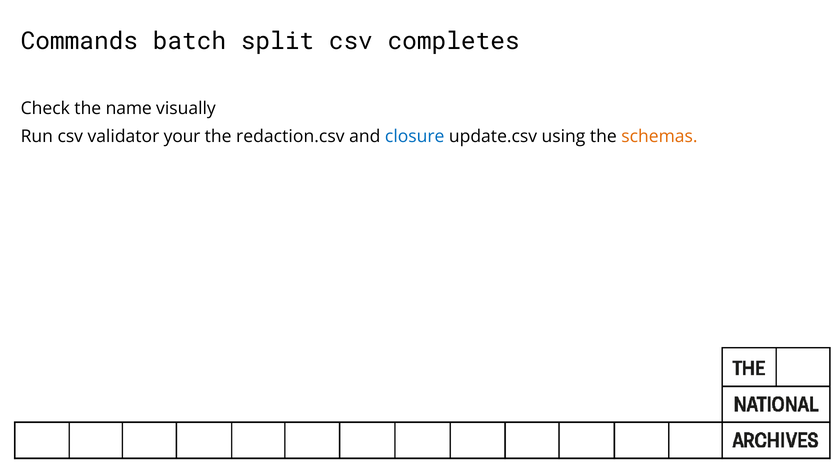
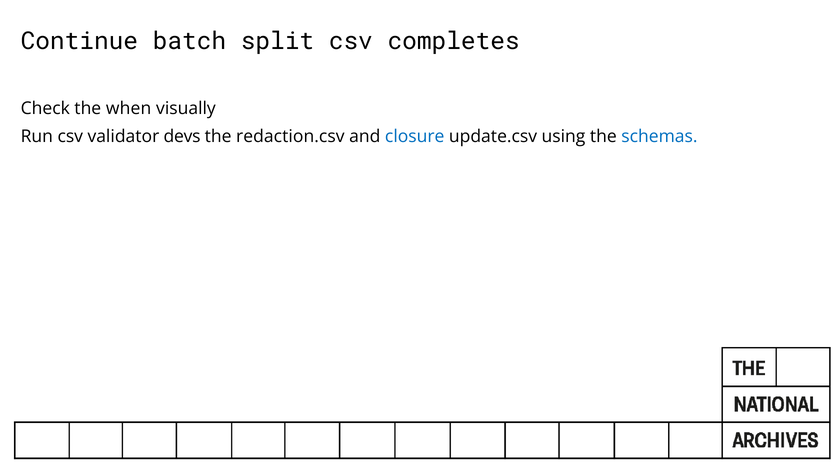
Commands: Commands -> Continue (79, 41)
name: name -> when (129, 109)
your: your -> devs (182, 136)
schemas colour: orange -> blue (659, 136)
